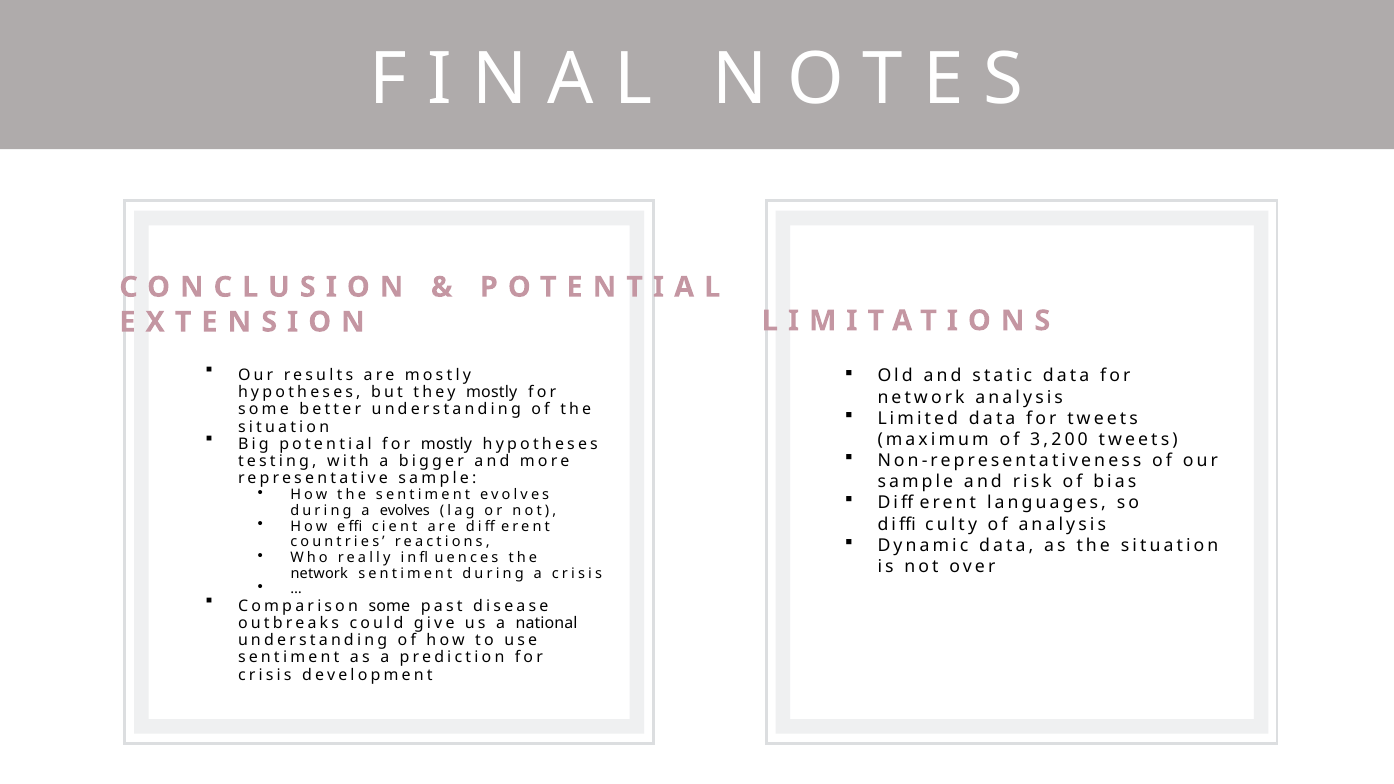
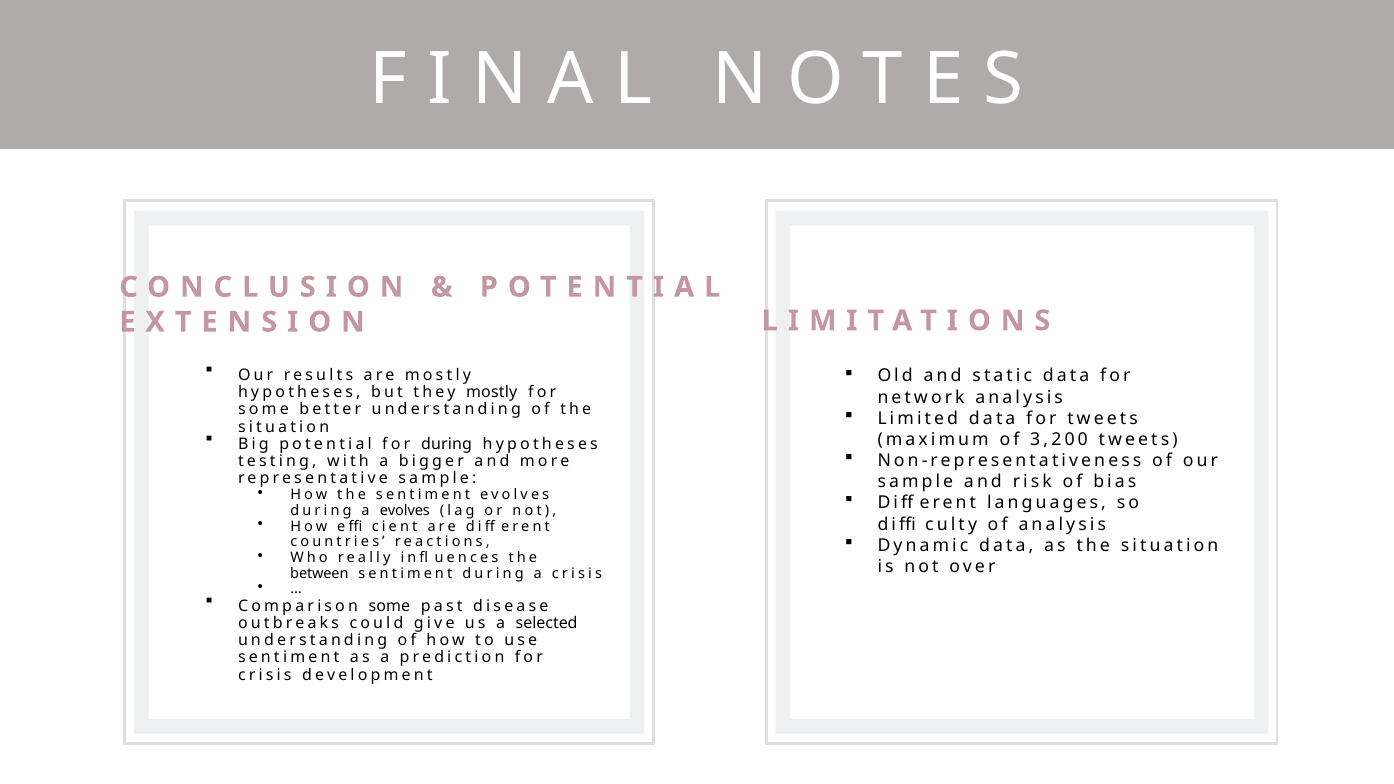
for mostly: mostly -> during (446, 444)
network: network -> between (319, 573)
national: national -> selected (547, 623)
